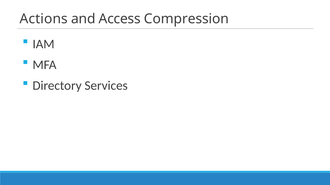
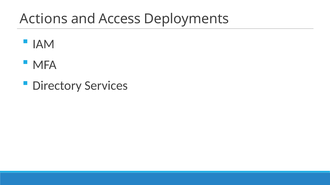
Compression: Compression -> Deployments (186, 19)
